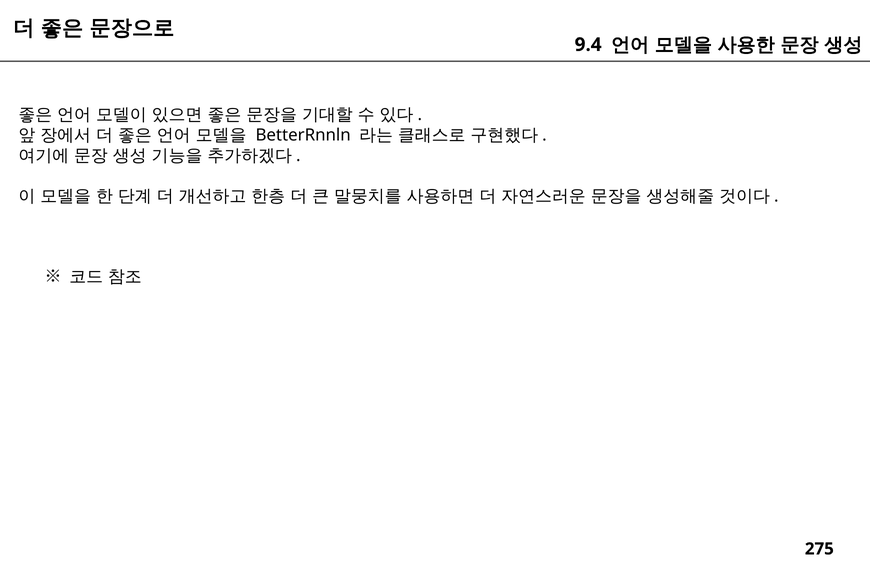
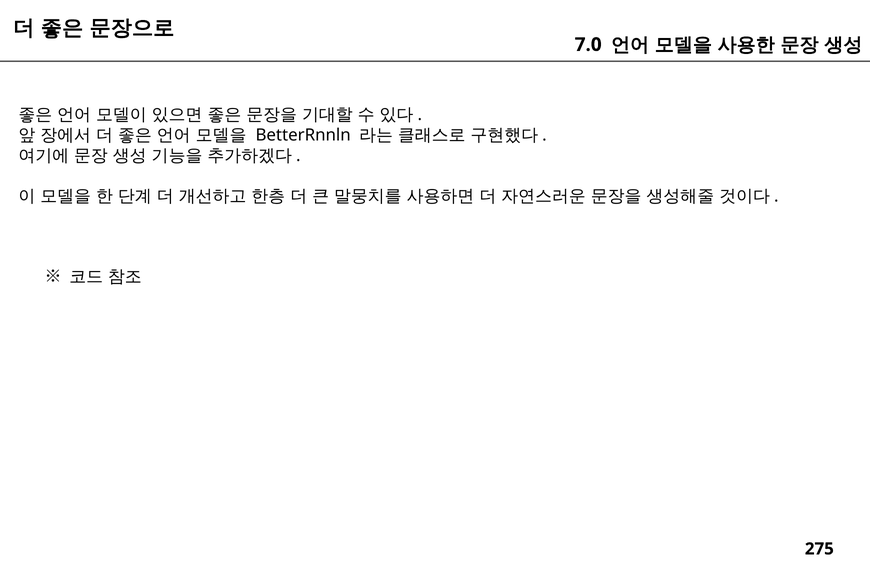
9.4: 9.4 -> 7.0 (588, 45)
